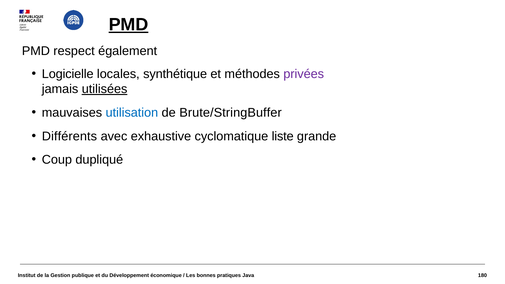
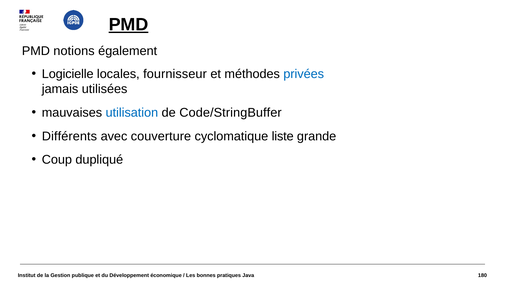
respect: respect -> notions (74, 51)
synthétique: synthétique -> fournisseur (175, 74)
privées colour: purple -> blue (304, 74)
utilisées underline: present -> none (105, 89)
Brute/StringBuffer: Brute/StringBuffer -> Code/StringBuffer (231, 113)
exhaustive: exhaustive -> couverture (161, 136)
